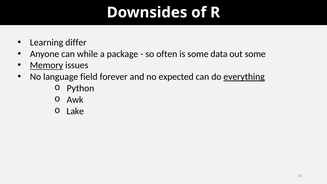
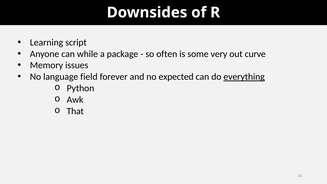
differ: differ -> script (76, 42)
data: data -> very (219, 54)
out some: some -> curve (255, 54)
Memory underline: present -> none (46, 65)
Lake: Lake -> That (75, 111)
